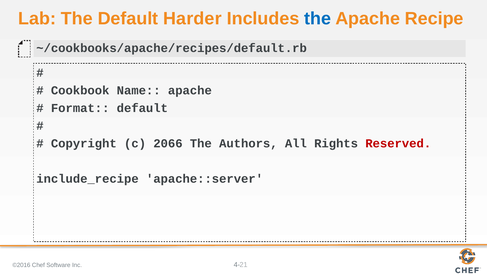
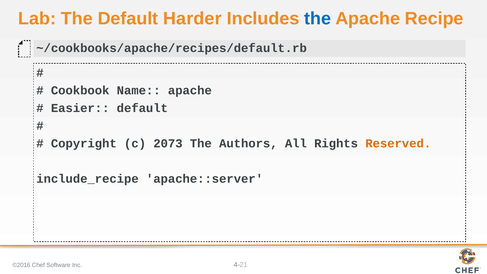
Format: Format -> Easier (80, 108)
2066: 2066 -> 2073 (168, 144)
Reserved colour: red -> orange (398, 144)
